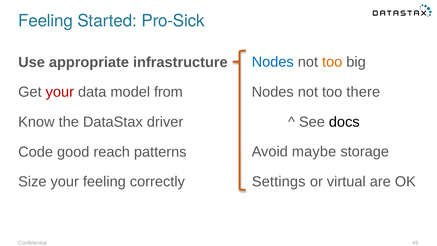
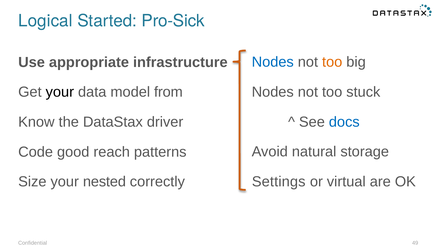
Feeling: Feeling -> Logical (45, 21)
there: there -> stuck (363, 92)
your colour: red -> black (60, 92)
docs colour: black -> blue (344, 122)
maybe: maybe -> natural (314, 152)
your feeling: feeling -> nested (104, 182)
